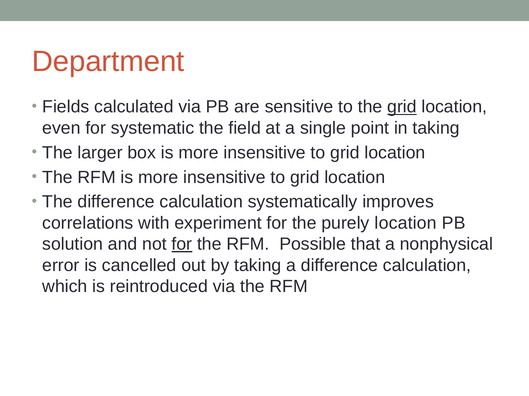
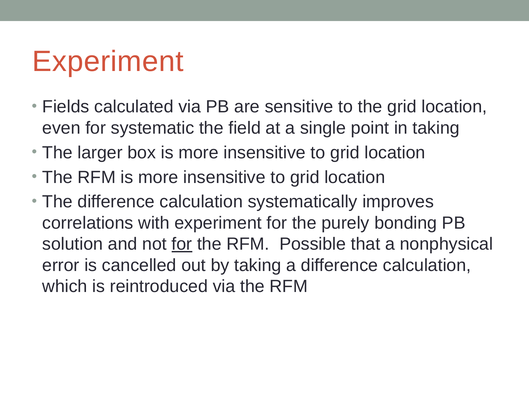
Department: Department -> Experiment (108, 62)
grid underline: present -> none (402, 107)
purely location: location -> bonding (406, 223)
